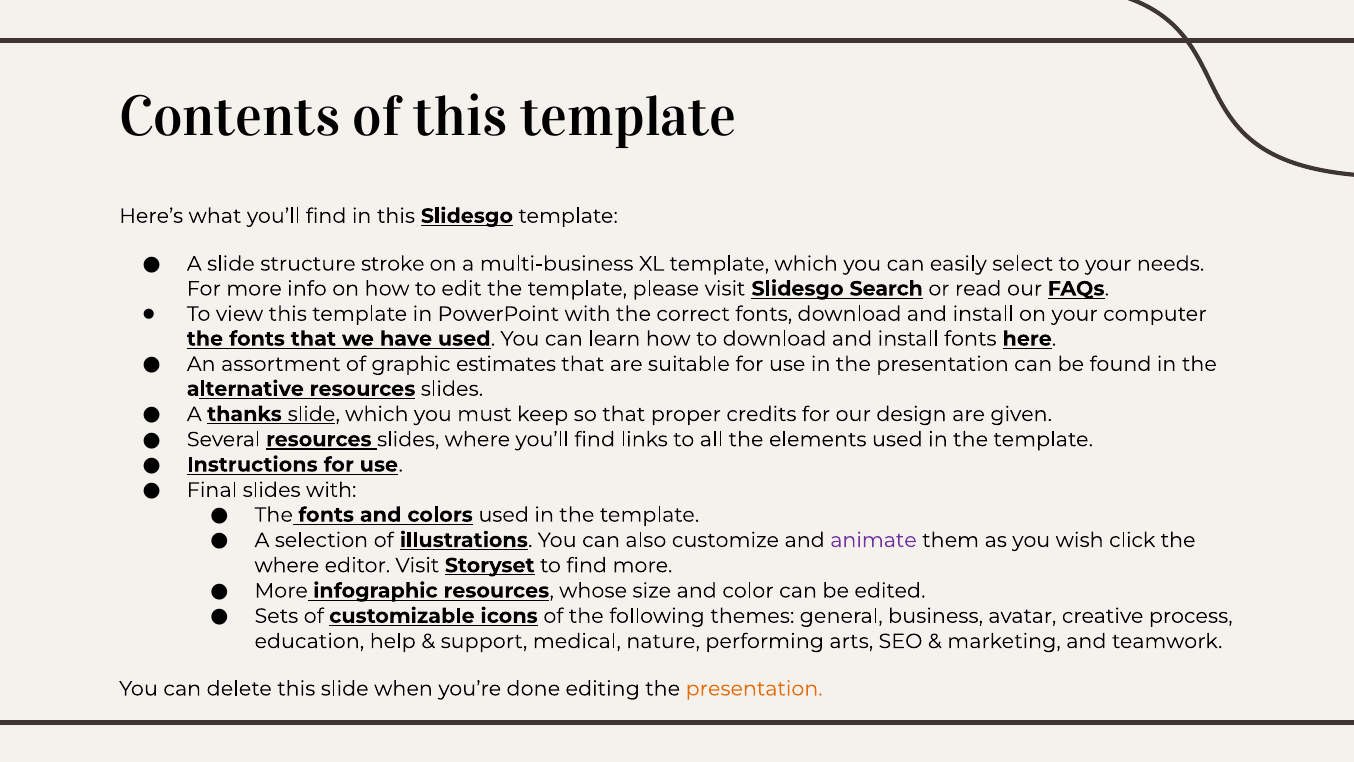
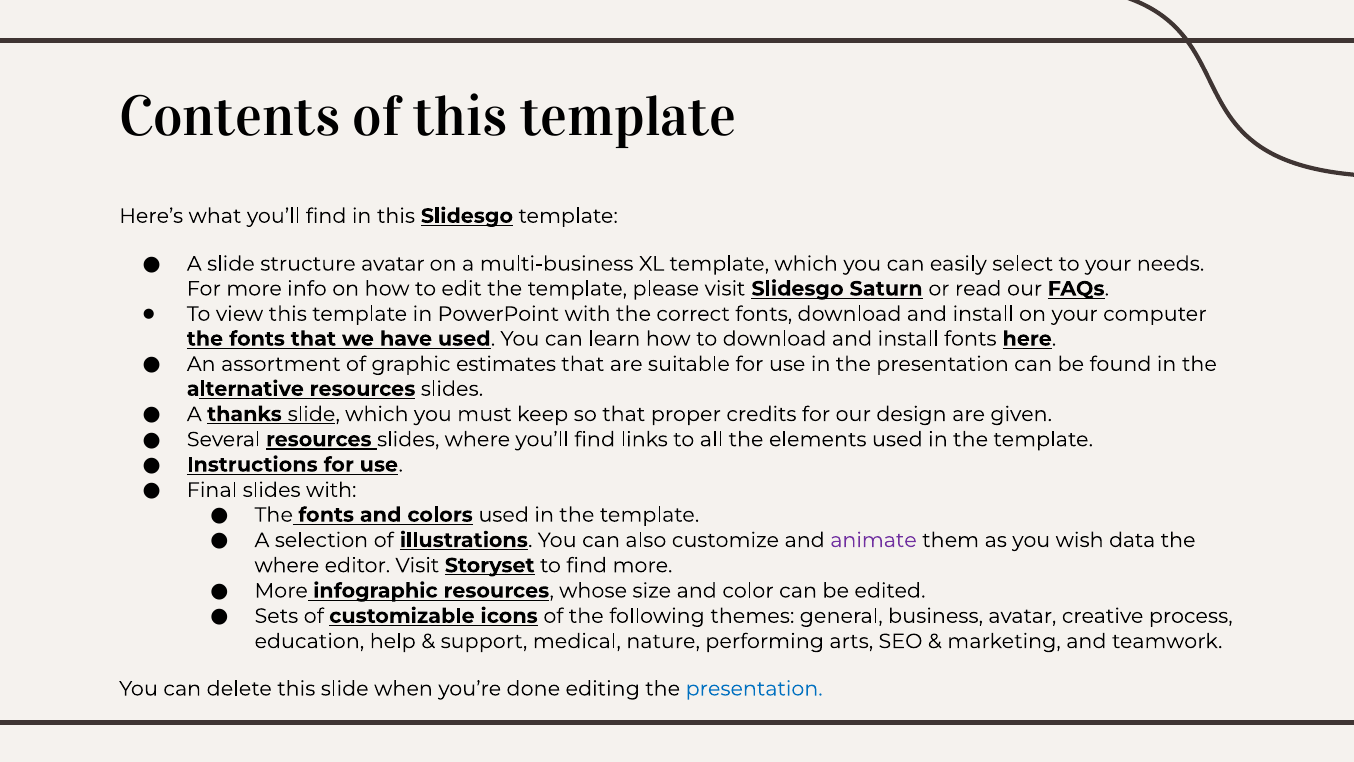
structure stroke: stroke -> avatar (393, 264)
Search: Search -> Saturn (886, 289)
click: click -> data (1132, 540)
presentation colour: orange -> blue (754, 688)
